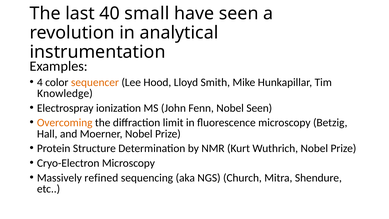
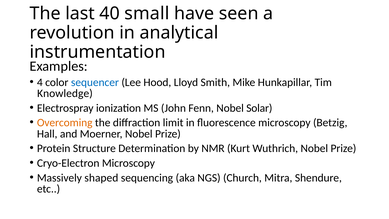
sequencer colour: orange -> blue (95, 82)
Nobel Seen: Seen -> Solar (259, 108)
refined: refined -> shaped (101, 178)
